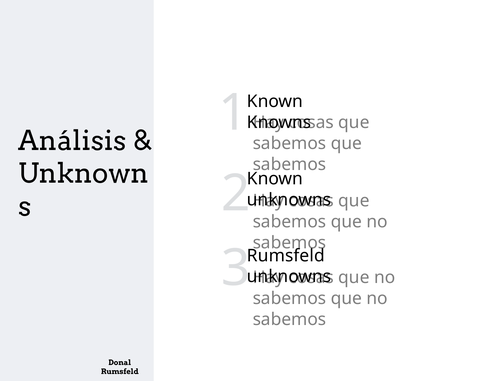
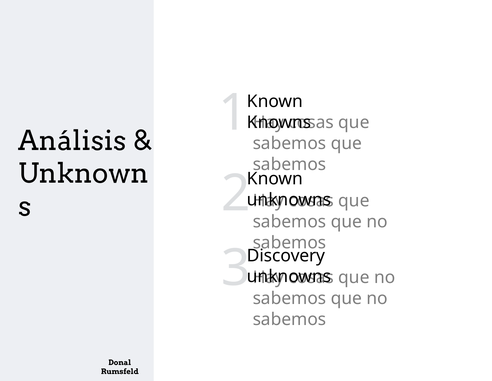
Rumsfeld: Rumsfeld -> Discovery (286, 255)
